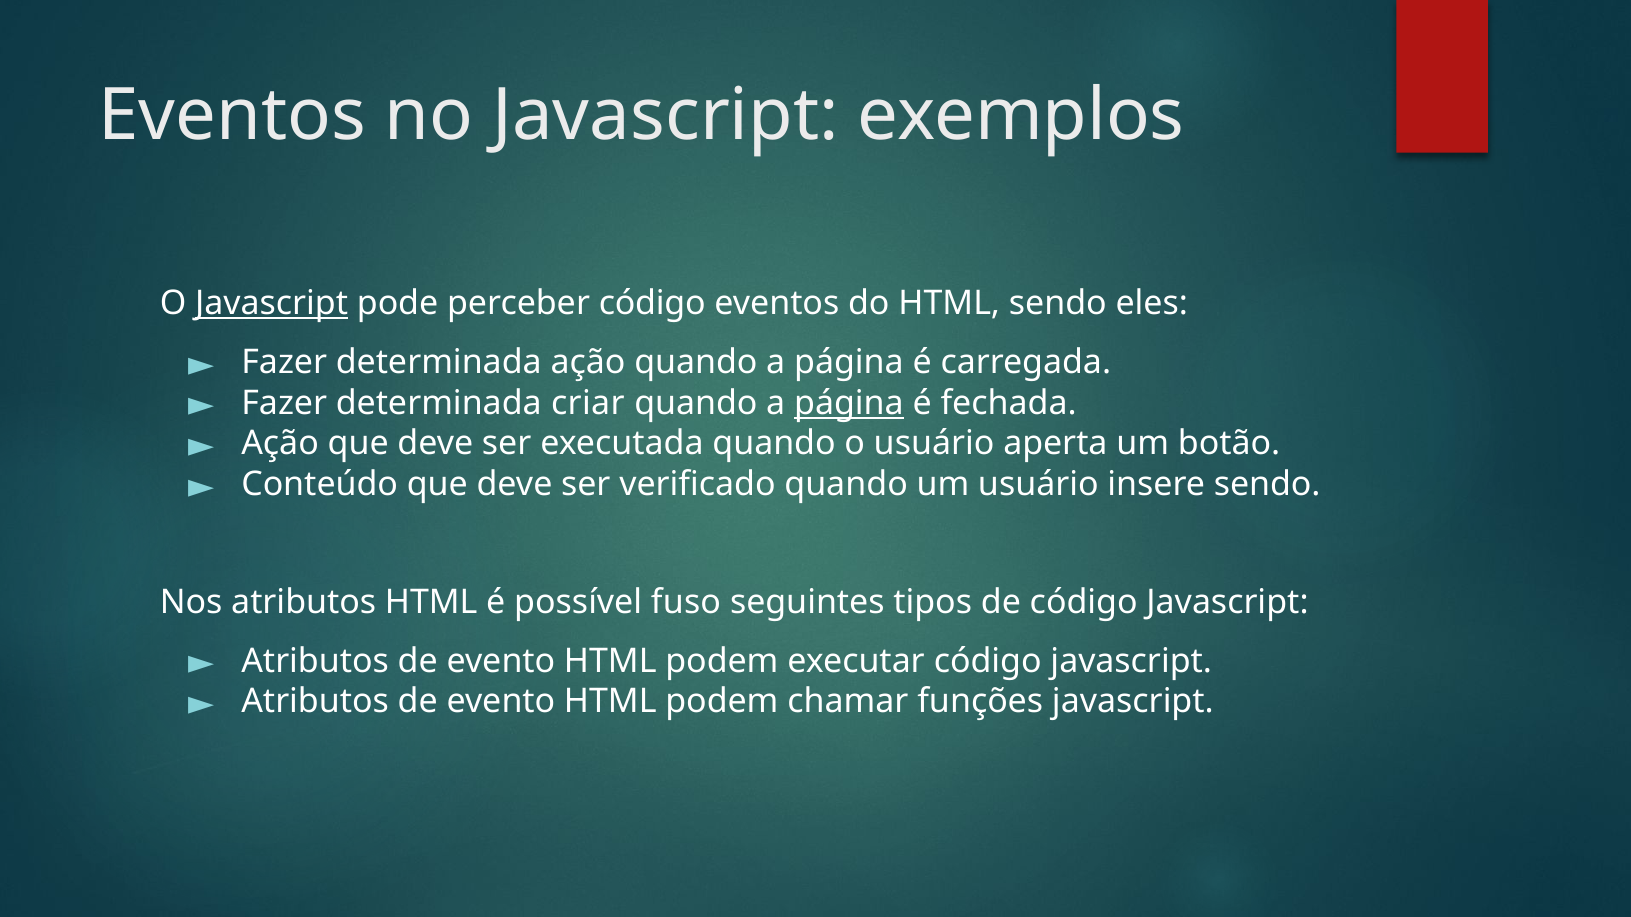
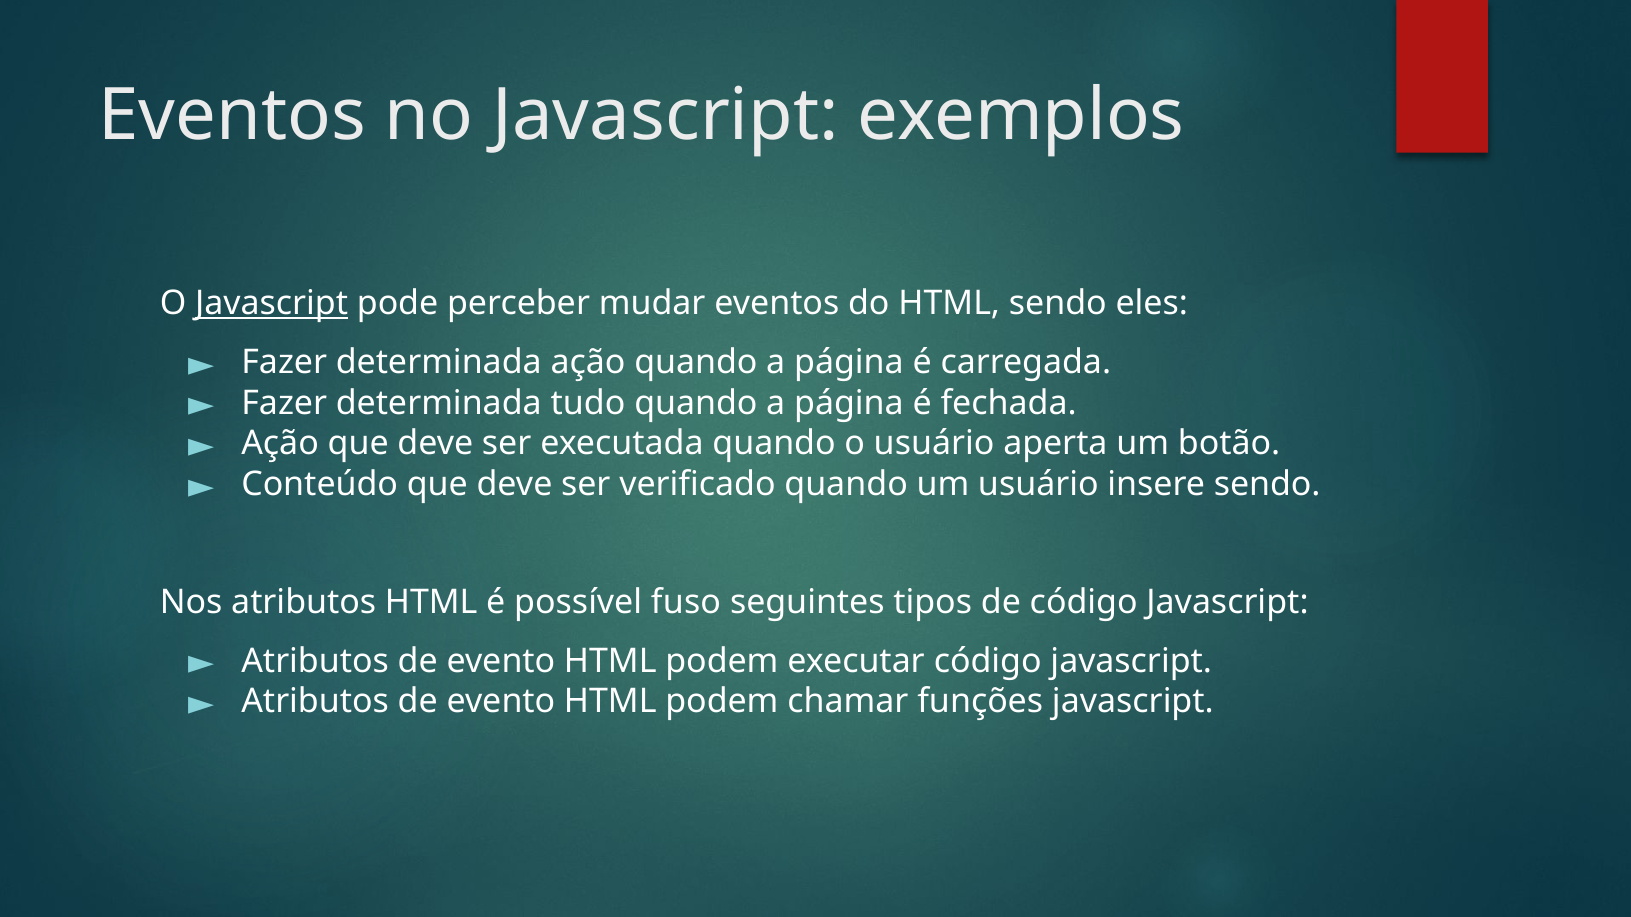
perceber código: código -> mudar (652, 303)
criar: criar -> tudo (588, 403)
página underline: present -> none (849, 403)
